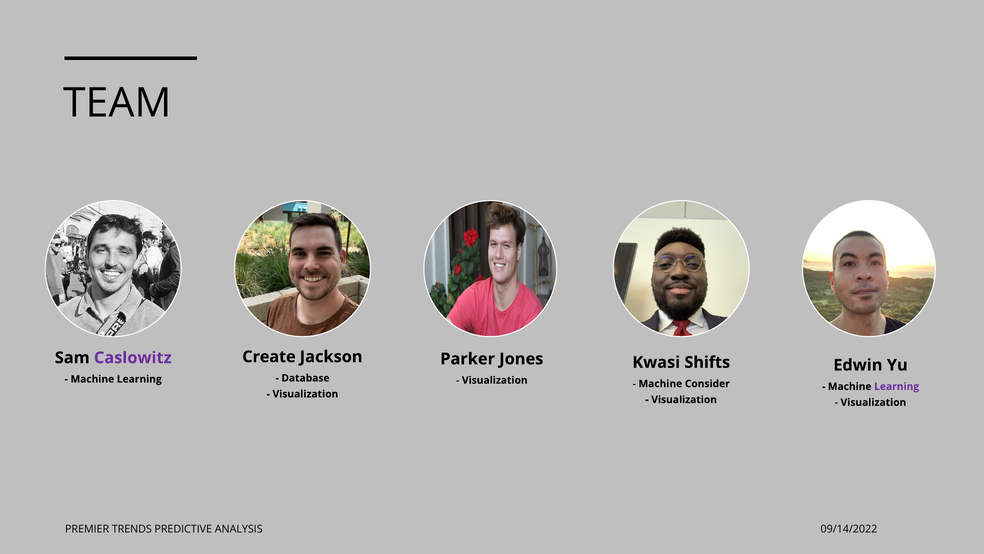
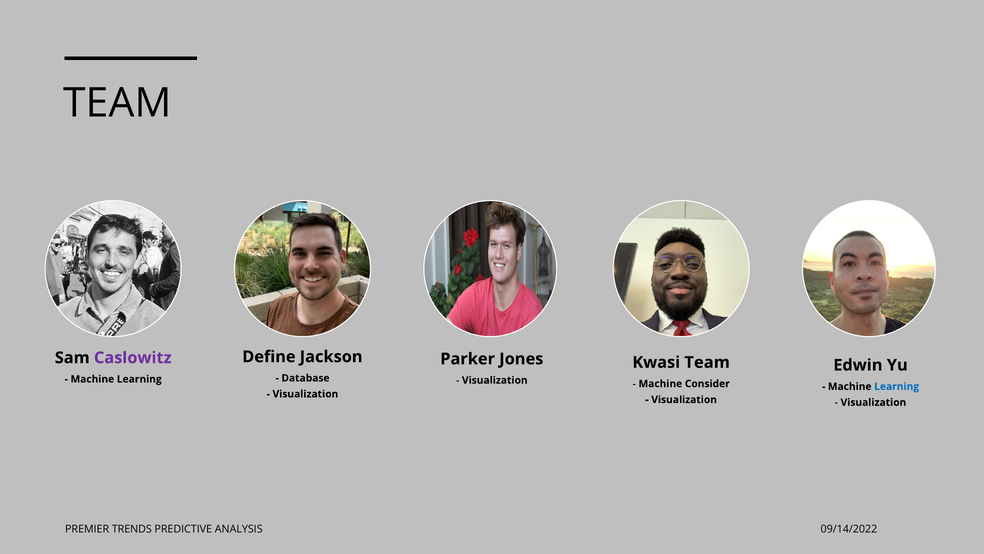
Create: Create -> Define (269, 356)
Kwasi Shifts: Shifts -> Team (707, 362)
Learning colour: purple -> blue (897, 386)
